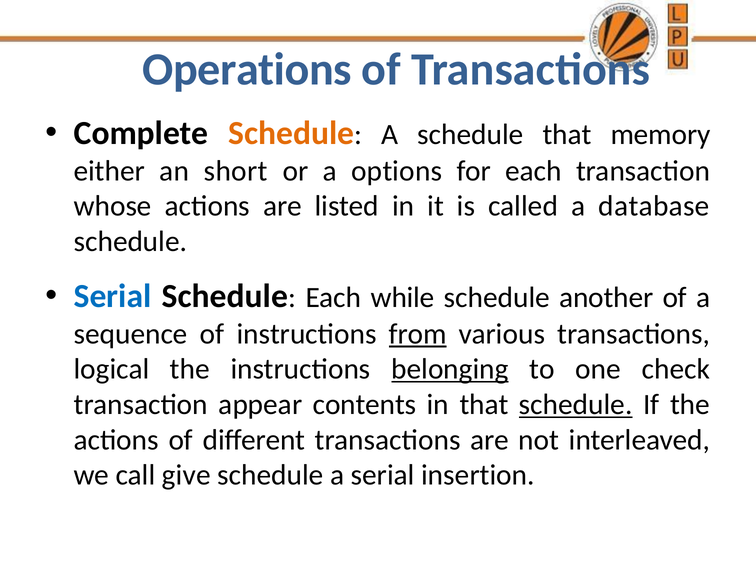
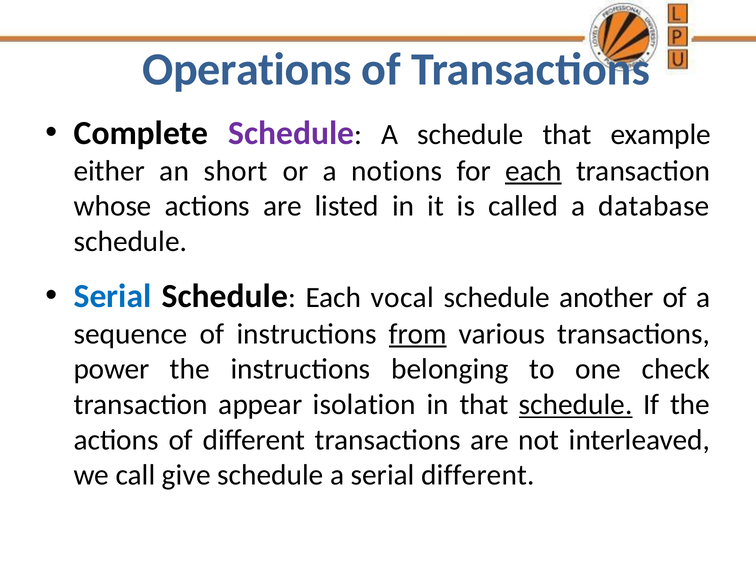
Schedule colour: orange -> purple (291, 133)
memory: memory -> example (661, 135)
options: options -> notions (397, 171)
each underline: none -> present (533, 171)
while: while -> vocal (402, 298)
logical: logical -> power (112, 369)
belonging underline: present -> none (450, 369)
contents: contents -> isolation (364, 405)
serial insertion: insertion -> different (478, 475)
